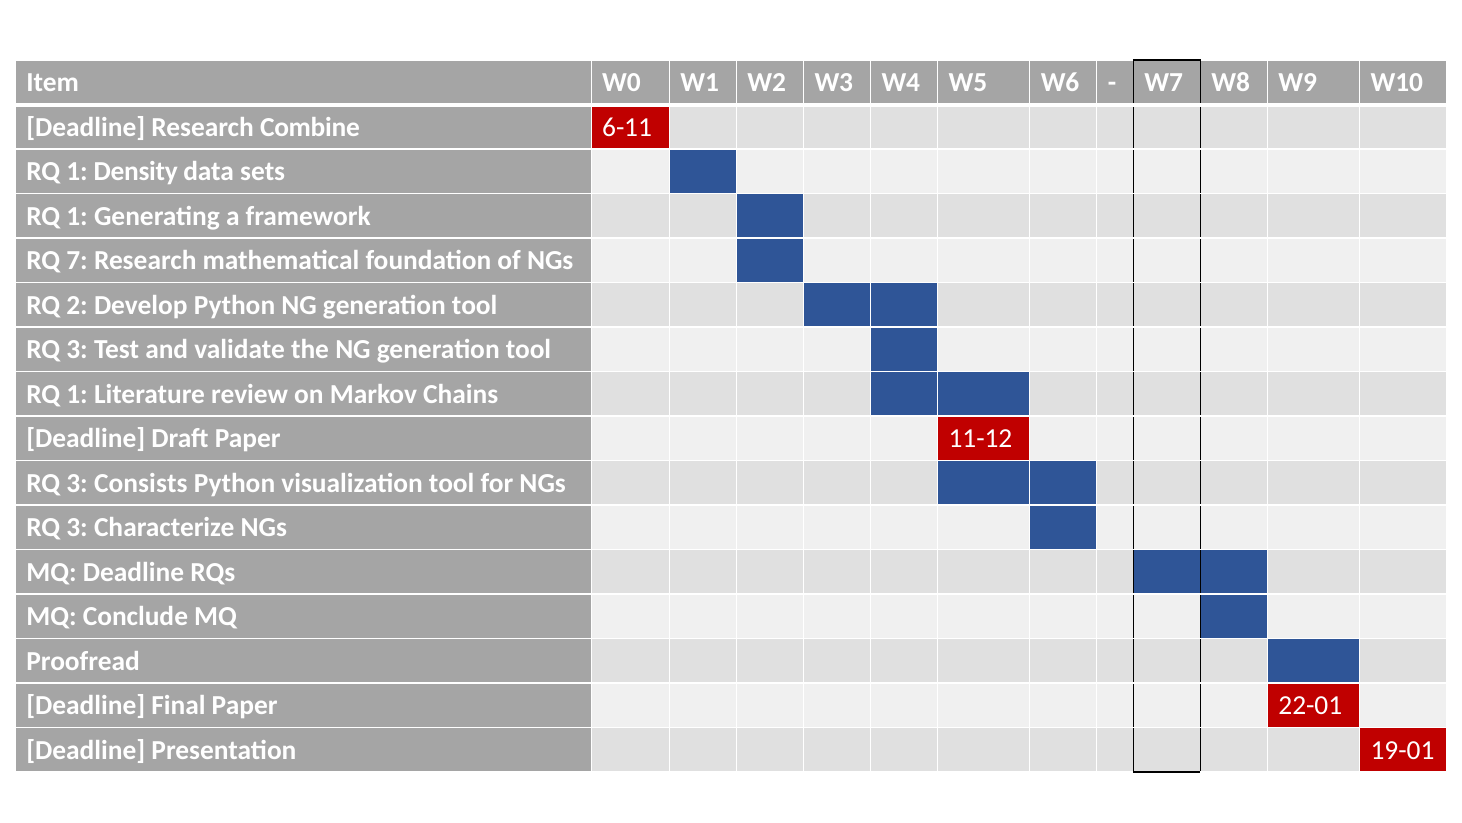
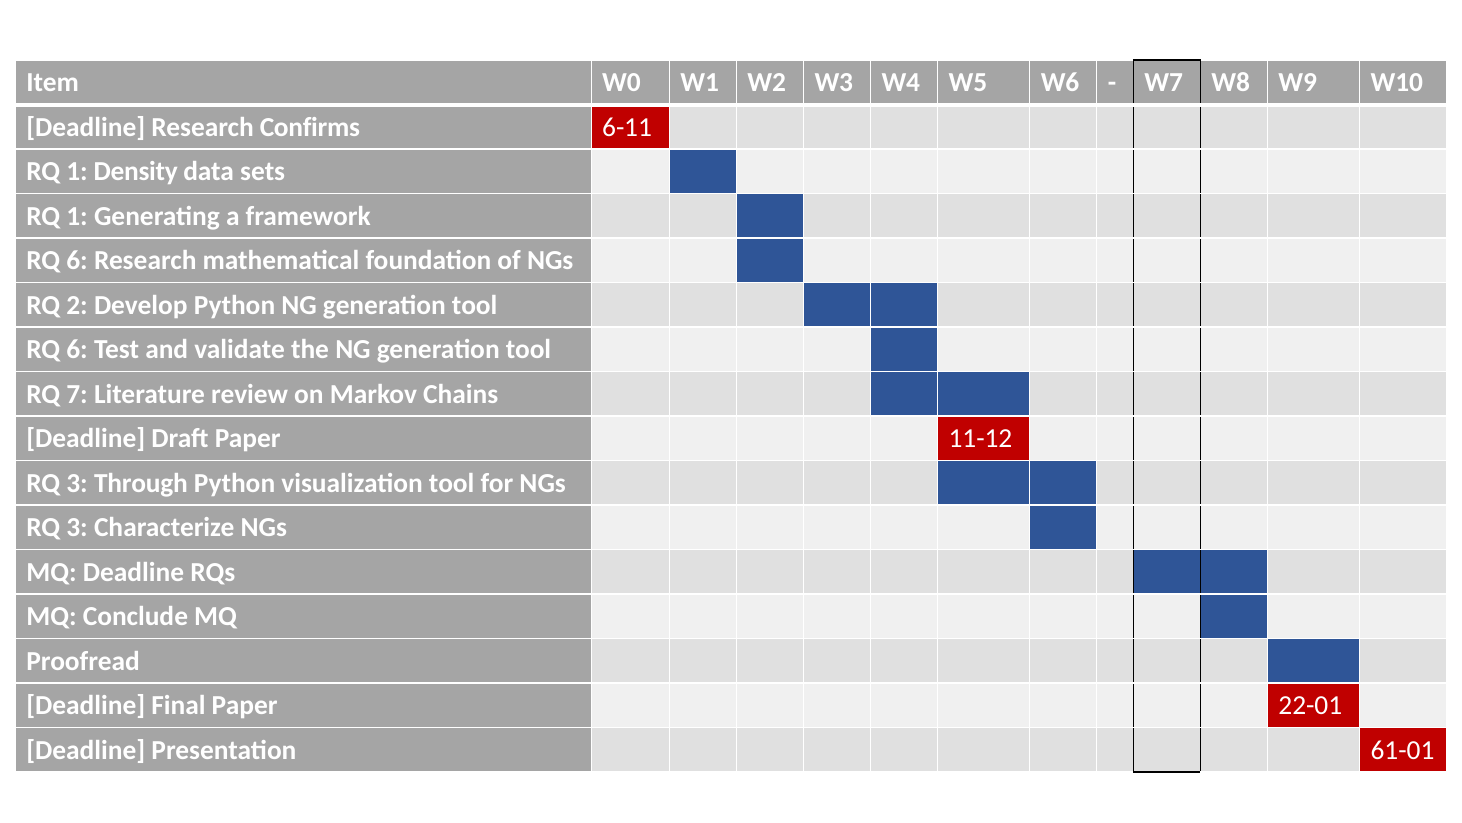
Combine: Combine -> Confirms (310, 127)
7: 7 -> 6 (77, 260)
3: 3 -> 6 (77, 349)
1: 1 -> 7 (77, 394)
Consists: Consists -> Through (141, 483)
19-01: 19-01 -> 61-01 (1402, 750)
